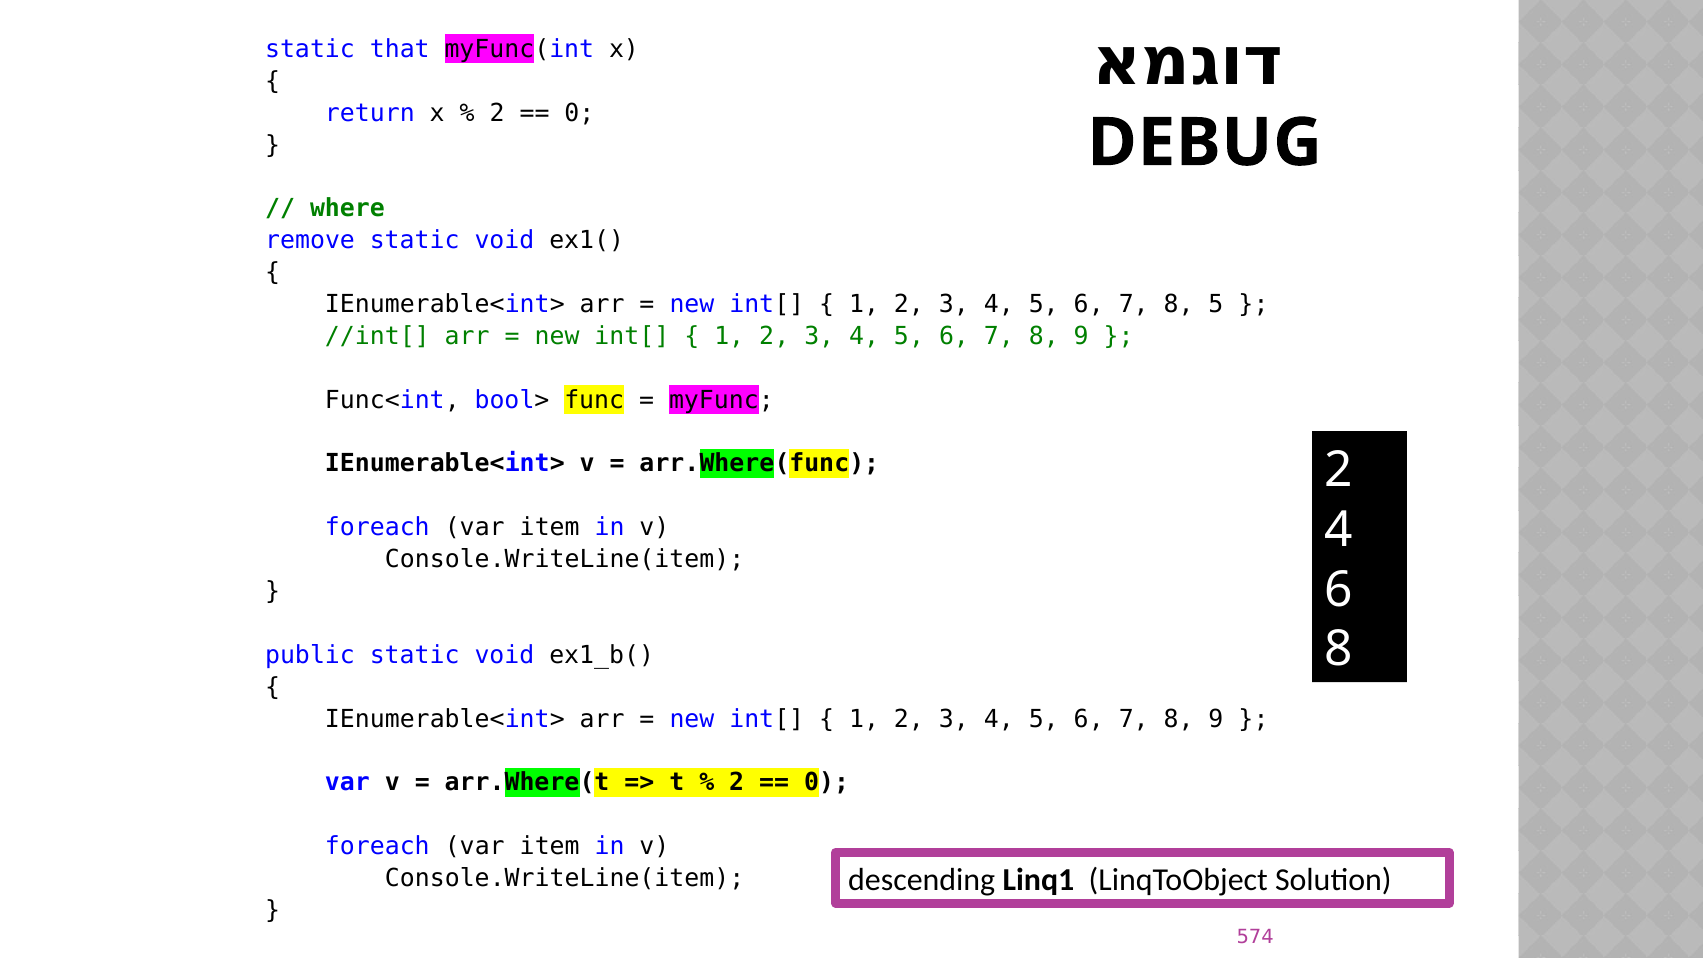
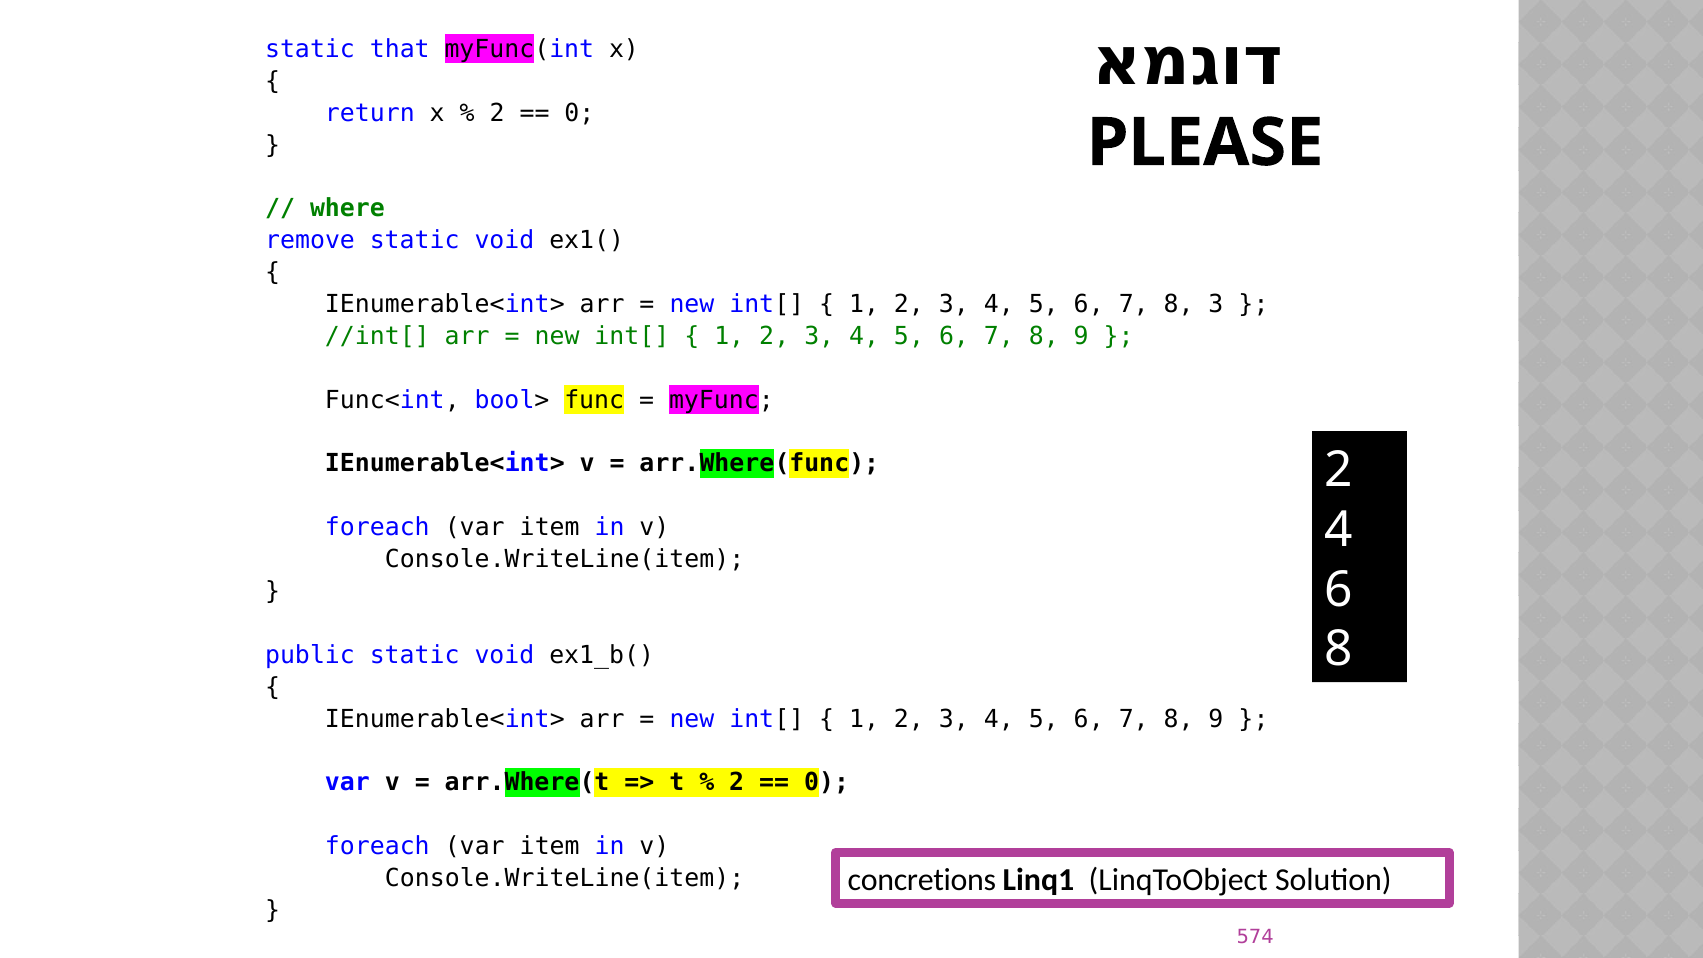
DEBUG: DEBUG -> PLEASE (1205, 143)
8 5: 5 -> 3 (1216, 304)
descending: descending -> concretions (922, 880)
